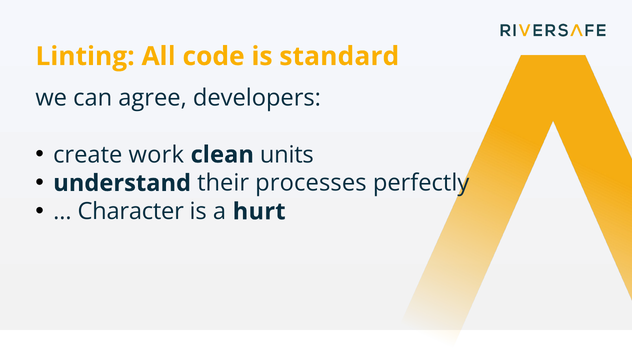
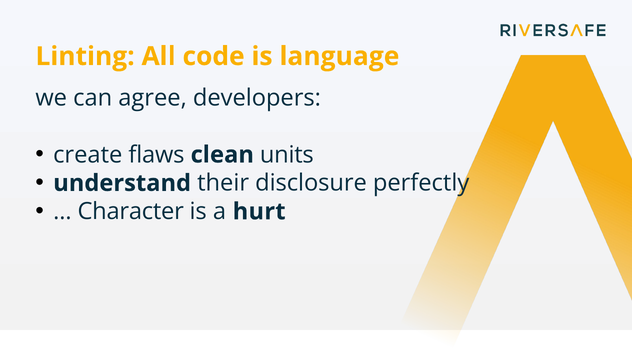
standard: standard -> language (339, 56)
work: work -> flaws (156, 155)
processes: processes -> disclosure (311, 183)
